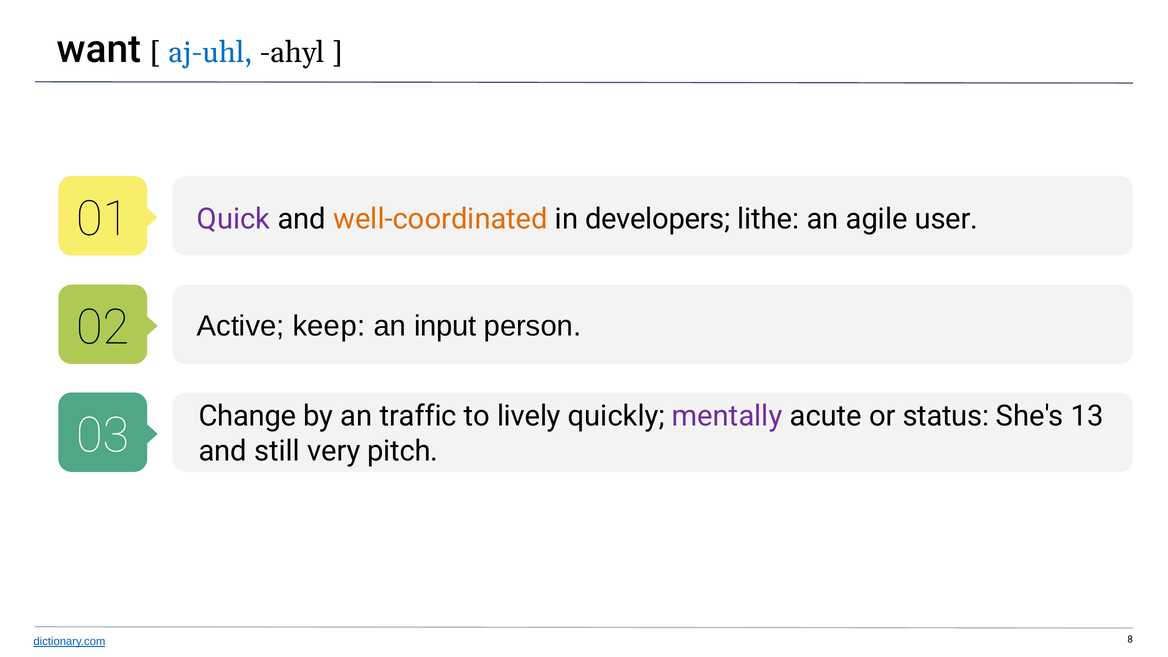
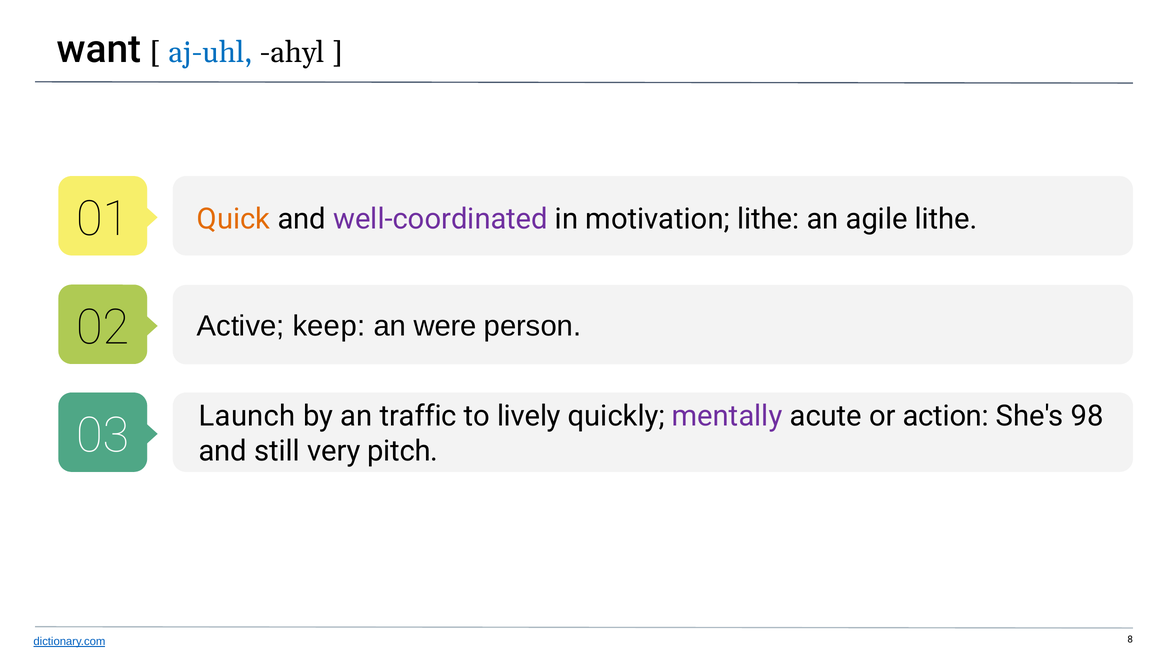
Quick colour: purple -> orange (234, 219)
well-coordinated colour: orange -> purple (440, 219)
developers: developers -> motivation (658, 219)
agile user: user -> lithe (946, 219)
input: input -> were (445, 326)
Change: Change -> Launch (247, 416)
status: status -> action (946, 416)
13: 13 -> 98 (1087, 416)
